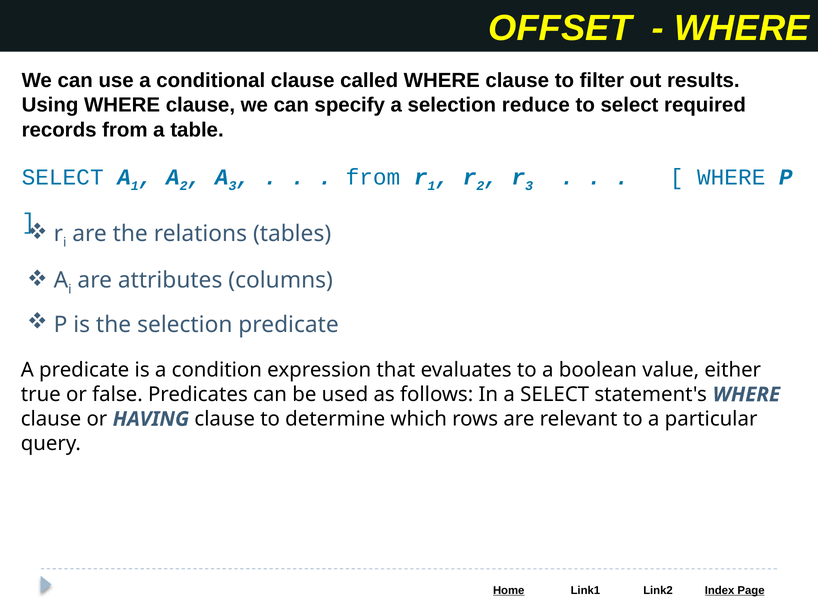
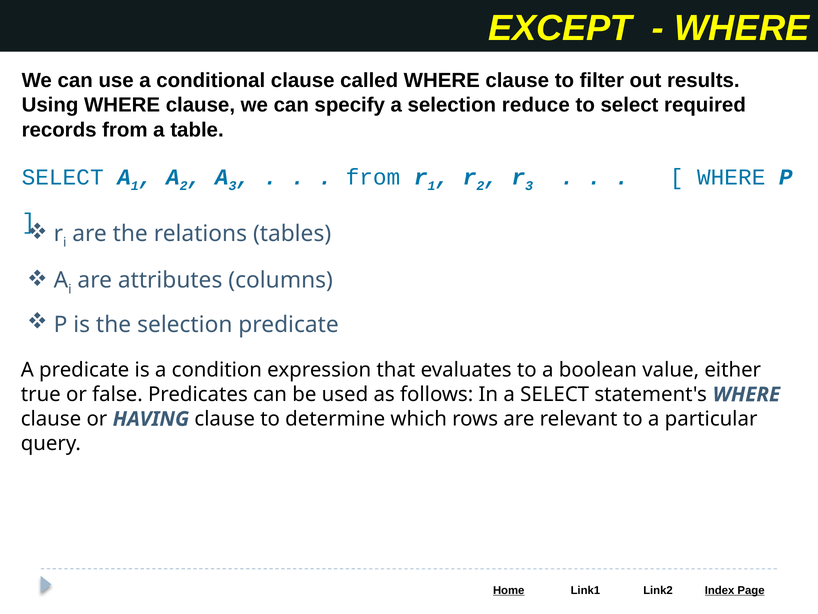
OFFSET: OFFSET -> EXCEPT (560, 28)
